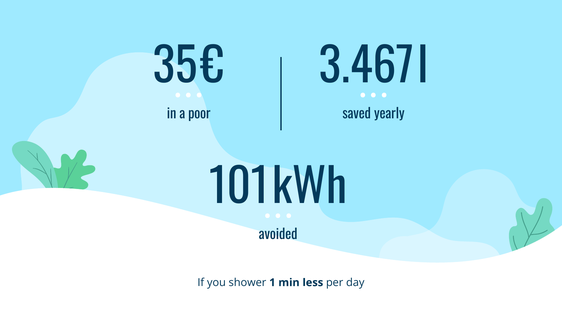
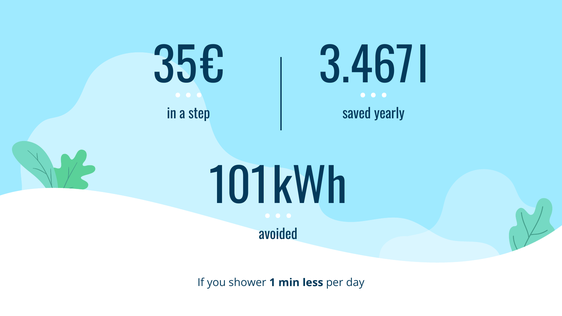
poor: poor -> step (199, 114)
